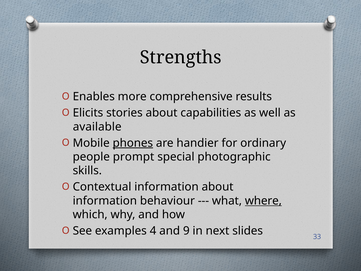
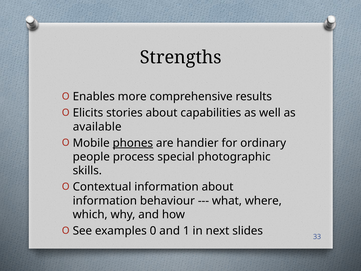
prompt: prompt -> process (134, 157)
where underline: present -> none (263, 201)
4: 4 -> 0 (153, 231)
9: 9 -> 1 (186, 231)
